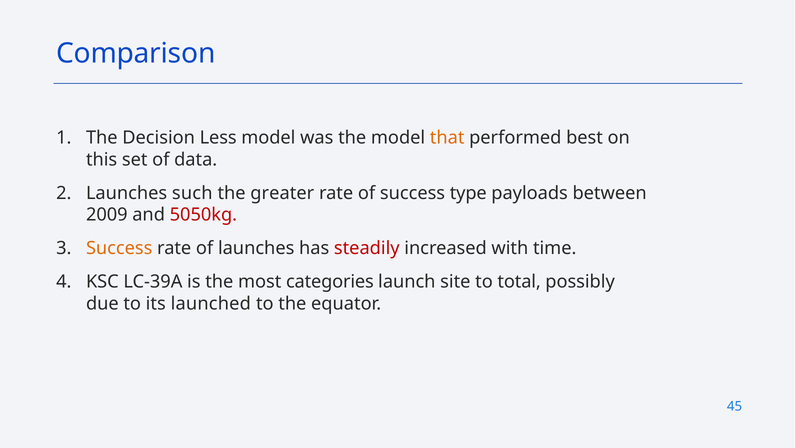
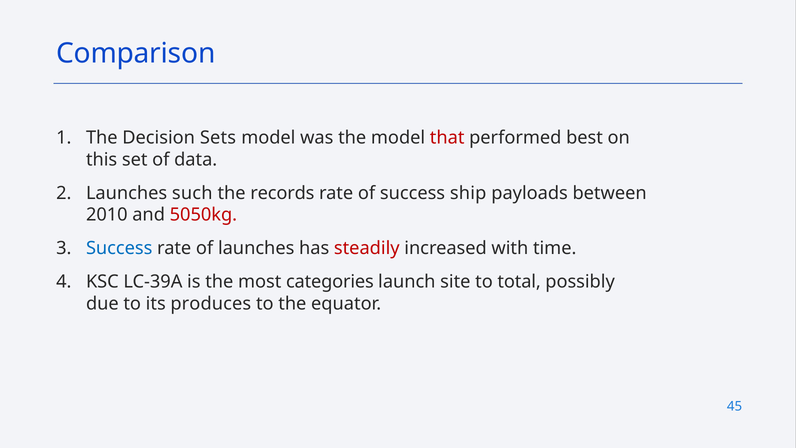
Less: Less -> Sets (218, 138)
that colour: orange -> red (447, 138)
greater: greater -> records (282, 193)
type: type -> ship (468, 193)
2009: 2009 -> 2010 (107, 215)
Success colour: orange -> blue (119, 248)
launched: launched -> produces (211, 304)
